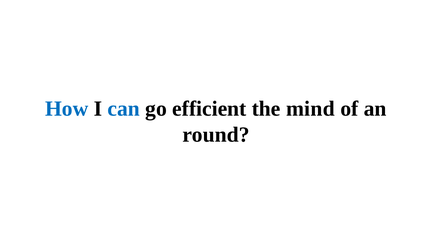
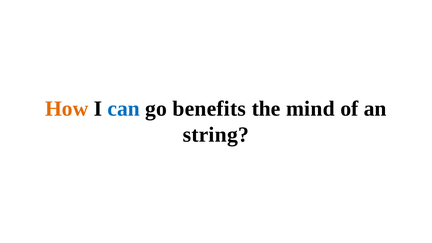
How colour: blue -> orange (67, 109)
efficient: efficient -> benefits (209, 109)
round: round -> string (216, 135)
